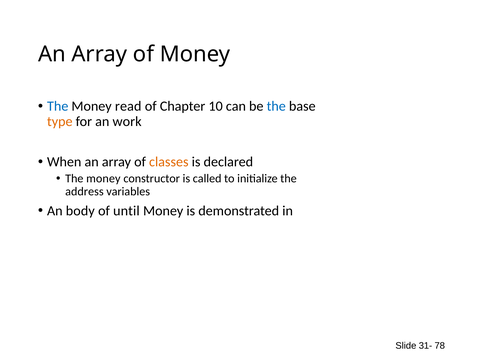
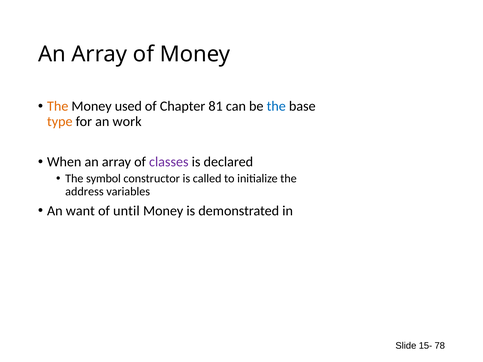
The colour: blue -> orange (58, 106)
read: read -> used (128, 106)
10: 10 -> 81 (216, 106)
classes colour: orange -> purple (169, 162)
money: money -> symbol (103, 179)
body: body -> want (80, 211)
31-: 31- -> 15- (425, 346)
